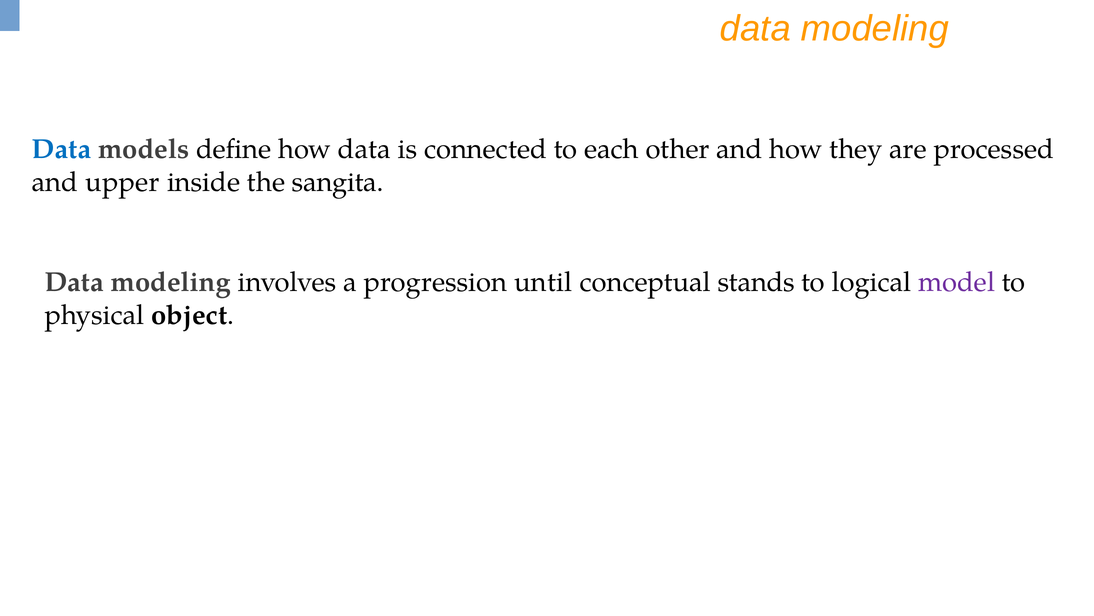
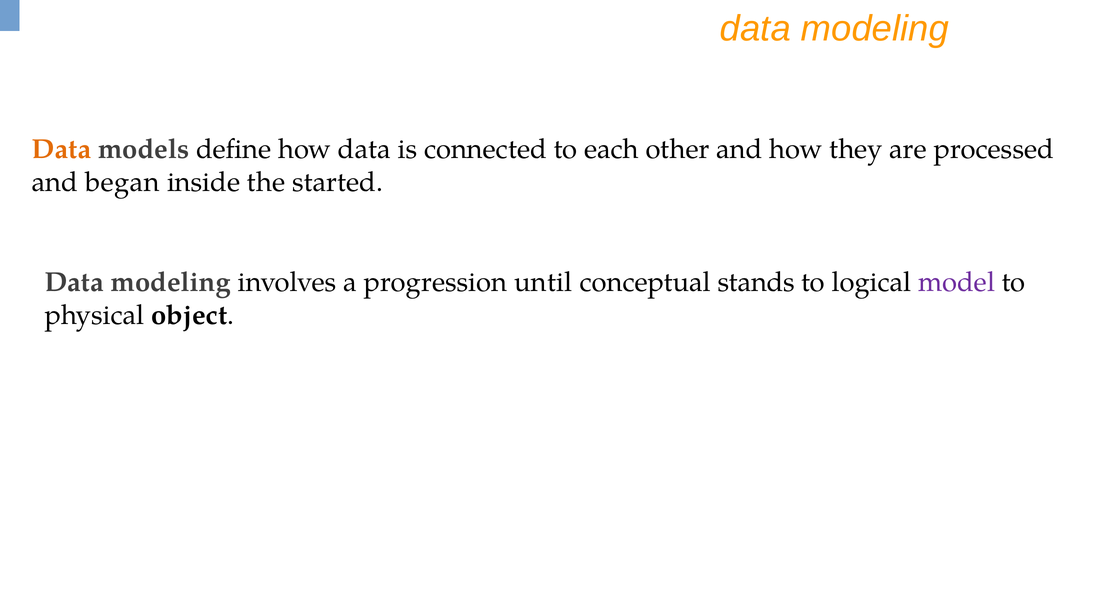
Data colour: blue -> orange (62, 149)
upper: upper -> began (122, 182)
sangita: sangita -> started (338, 182)
